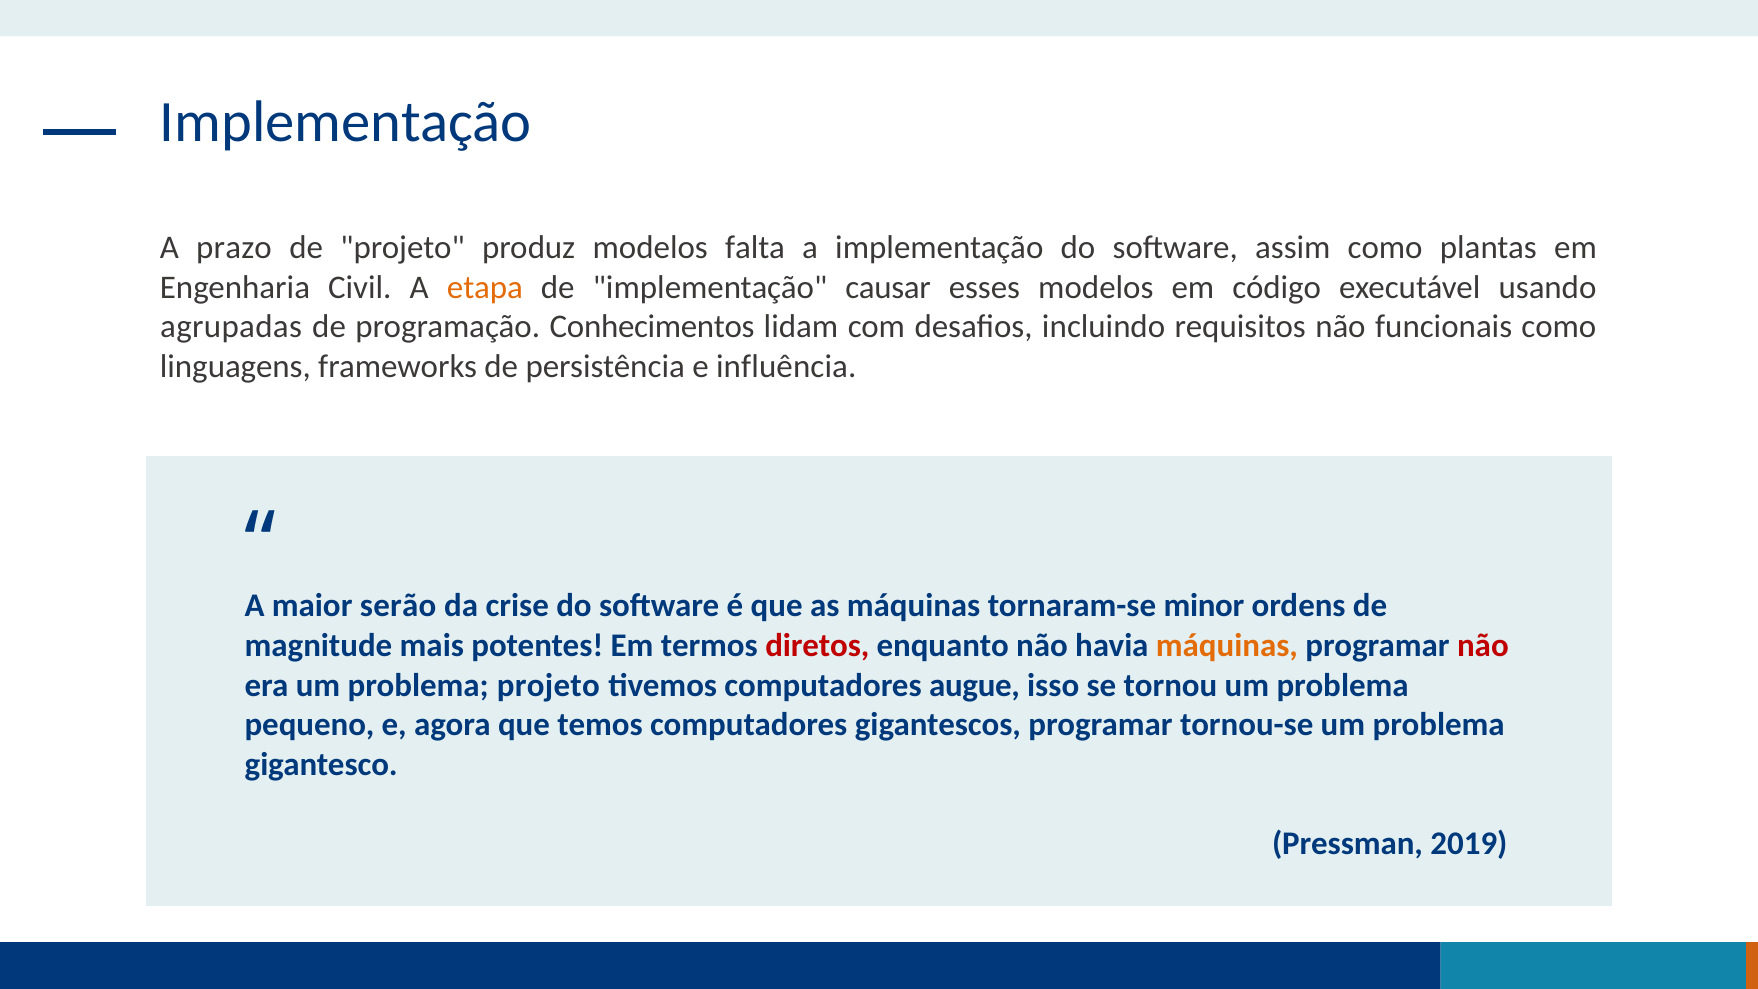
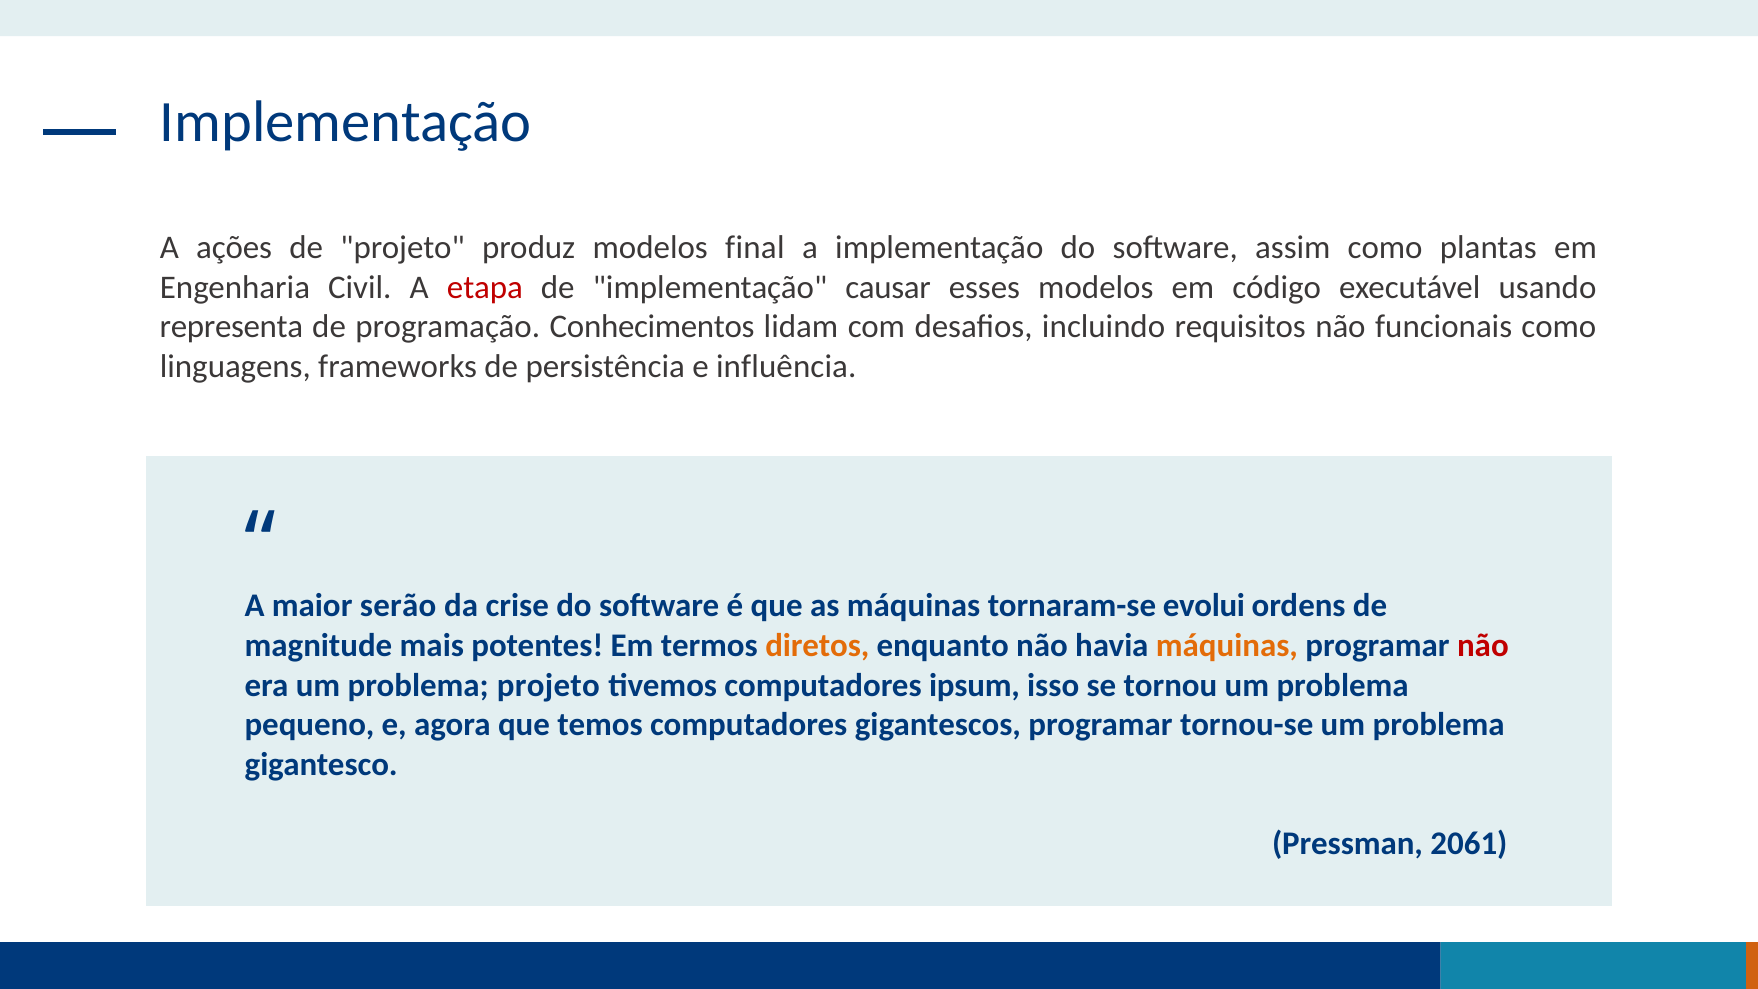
prazo: prazo -> ações (234, 248)
falta: falta -> final (755, 248)
etapa colour: orange -> red (485, 287)
agrupadas: agrupadas -> representa (231, 327)
minor: minor -> evolui (1204, 606)
diretos colour: red -> orange (817, 646)
augue: augue -> ipsum (974, 685)
2019: 2019 -> 2061 (1469, 843)
